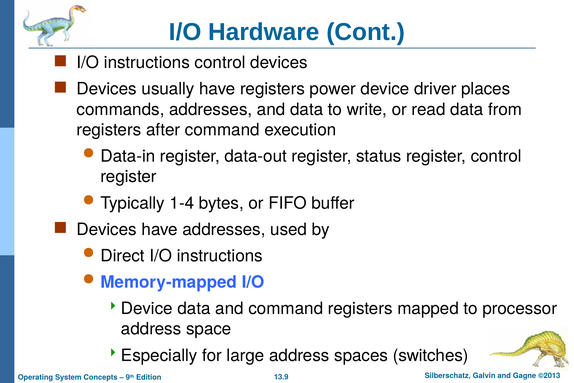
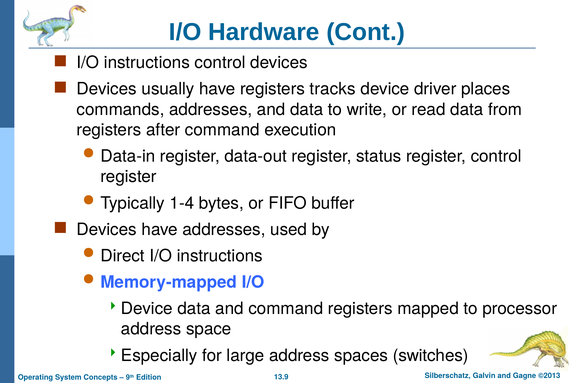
power: power -> tracks (333, 89)
